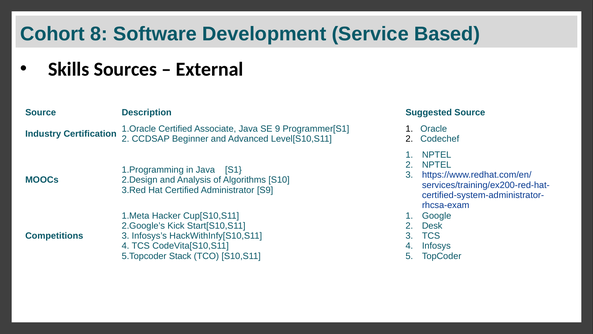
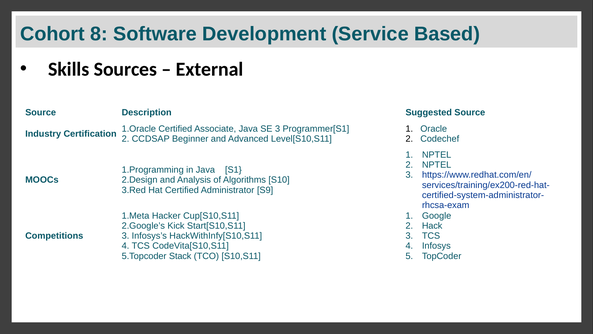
SE 9: 9 -> 3 (278, 129)
Desk: Desk -> Hack (432, 226)
